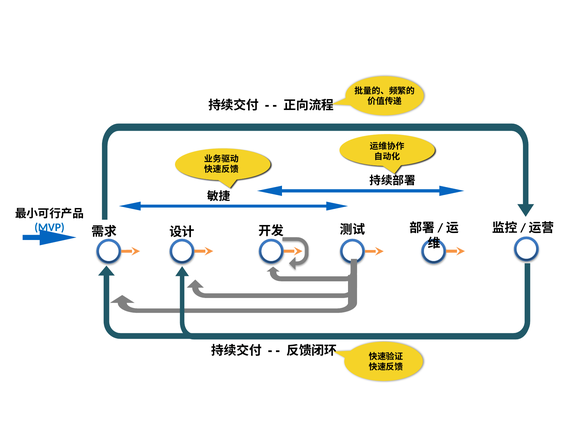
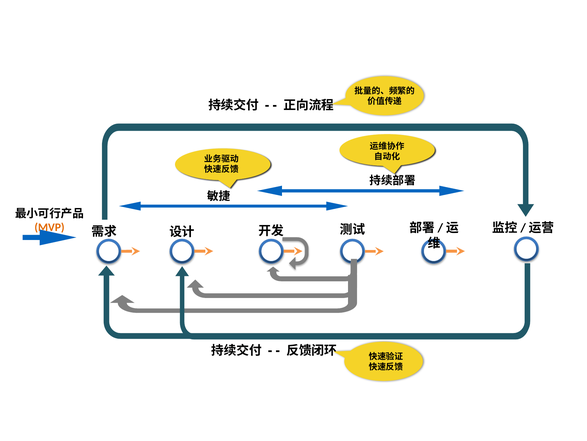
MVP colour: blue -> orange (49, 227)
